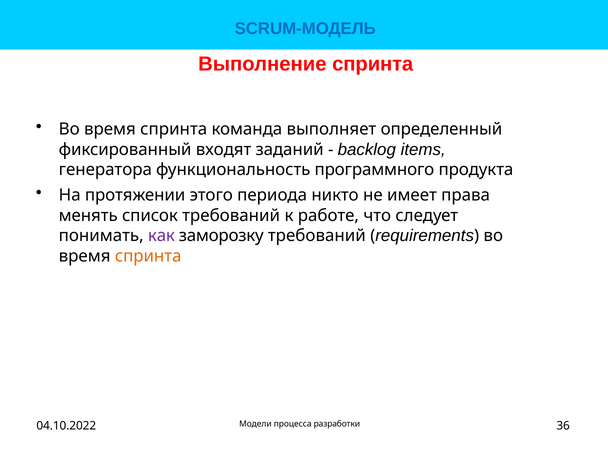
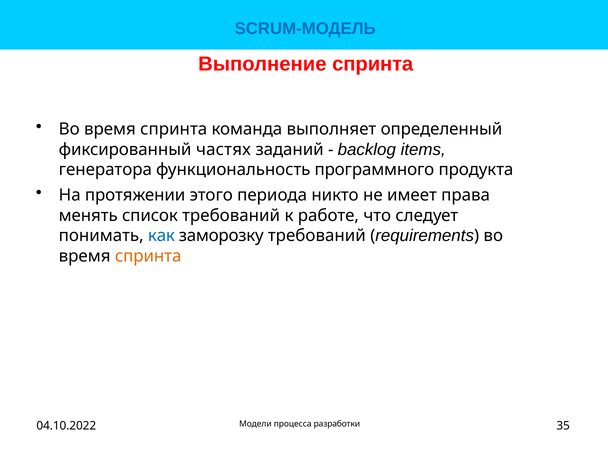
входят: входят -> частях (223, 150)
как colour: purple -> blue (161, 236)
36: 36 -> 35 (563, 426)
